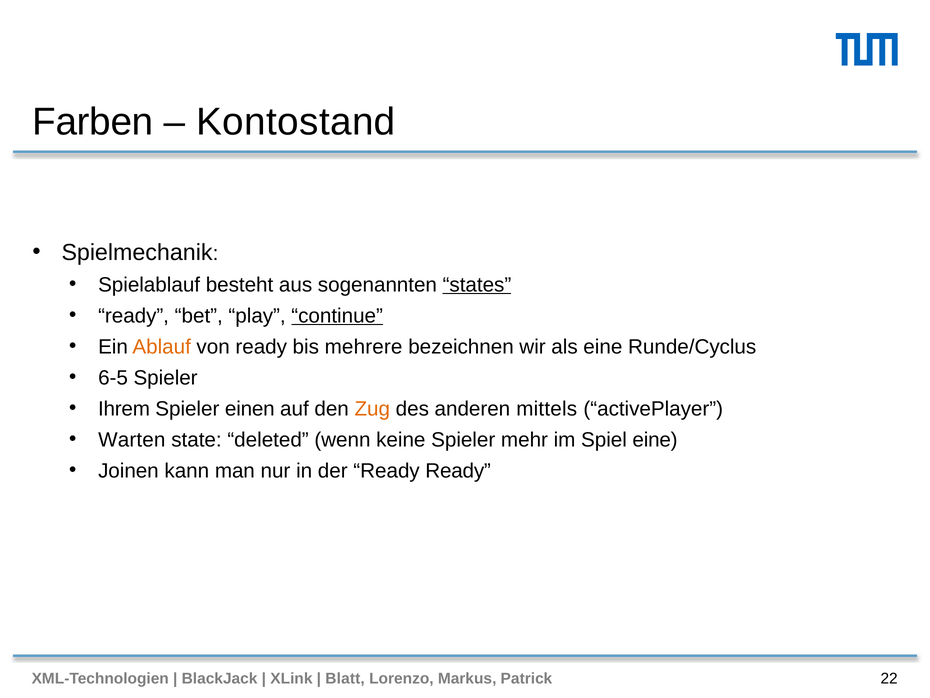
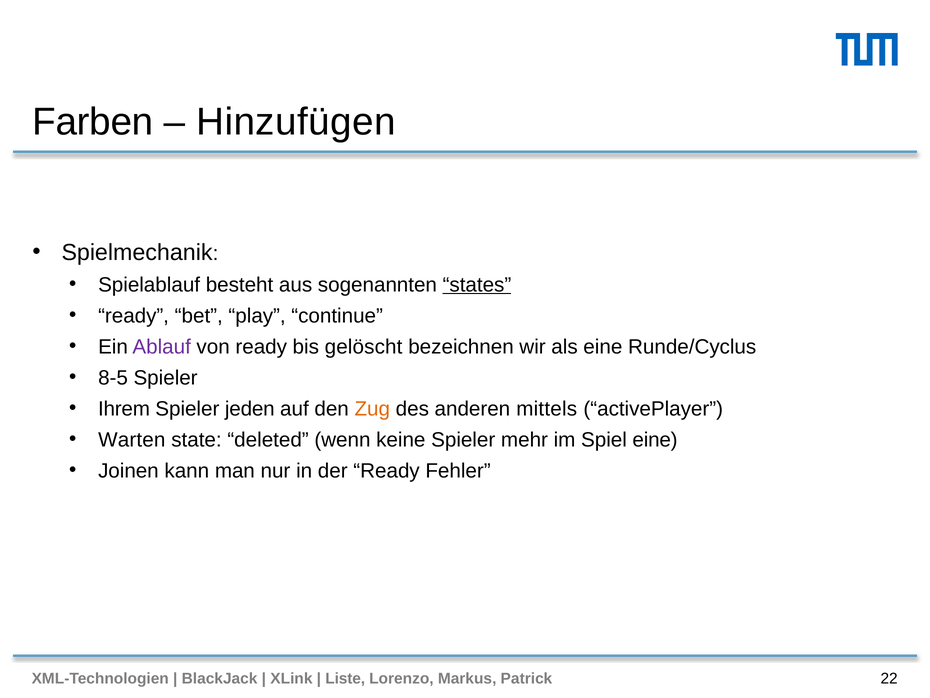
Kontostand: Kontostand -> Hinzufügen (296, 122)
continue underline: present -> none (337, 316)
Ablauf colour: orange -> purple (162, 346)
mehrere: mehrere -> gelöscht (364, 346)
6-5: 6-5 -> 8-5 (113, 377)
einen: einen -> jeden (250, 408)
Ready Ready: Ready -> Fehler (458, 470)
Blatt: Blatt -> Liste (345, 678)
